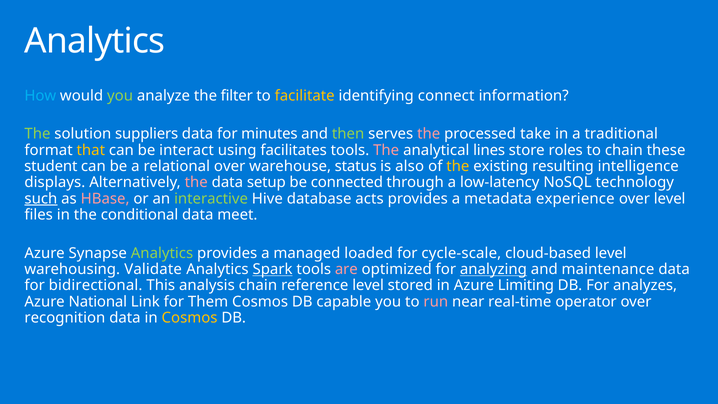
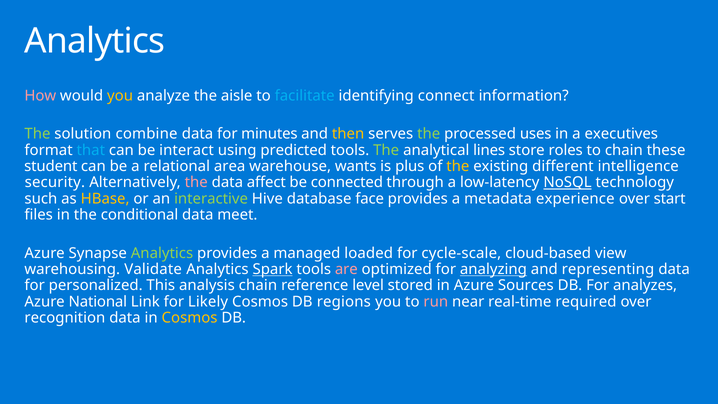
How colour: light blue -> pink (40, 96)
you colour: light green -> yellow (120, 96)
filter: filter -> aisle (237, 96)
facilitate colour: yellow -> light blue (305, 96)
suppliers: suppliers -> combine (147, 134)
then colour: light green -> yellow (348, 134)
the colour: pink -> light green (429, 134)
take: take -> uses (536, 134)
traditional: traditional -> executives (621, 134)
that colour: yellow -> light blue (91, 150)
facilitates: facilitates -> predicted (294, 150)
The colour: pink -> light green (386, 150)
relational over: over -> area (230, 166)
status: status -> wants (356, 166)
also: also -> plus (410, 166)
resulting: resulting -> different (563, 166)
displays: displays -> security (55, 182)
setup: setup -> affect (266, 182)
NoSQL underline: none -> present (568, 182)
such underline: present -> none (41, 199)
HBase colour: pink -> yellow (105, 199)
acts: acts -> face (370, 199)
over level: level -> start (670, 199)
cloud-based level: level -> view (611, 253)
maintenance: maintenance -> representing (608, 269)
bidirectional: bidirectional -> personalized (96, 285)
Limiting: Limiting -> Sources (526, 285)
Them: Them -> Likely (208, 302)
capable: capable -> regions (344, 302)
operator: operator -> required (586, 302)
